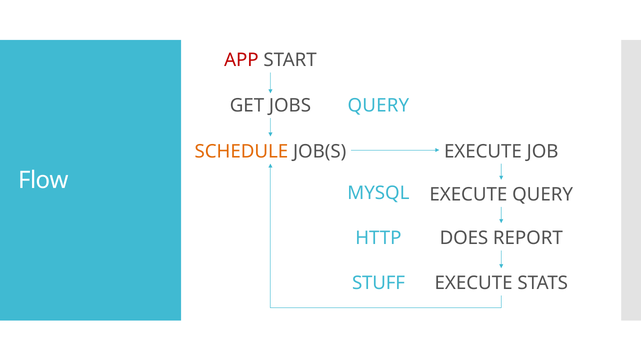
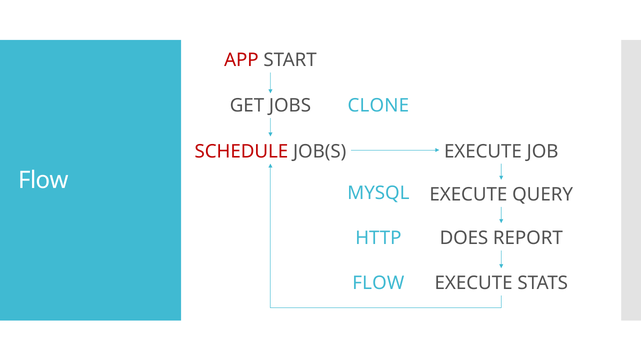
QUERY: QUERY -> CLONE (378, 106)
SCHEDULE colour: orange -> red (241, 151)
STUFF: STUFF -> FLOW (378, 283)
